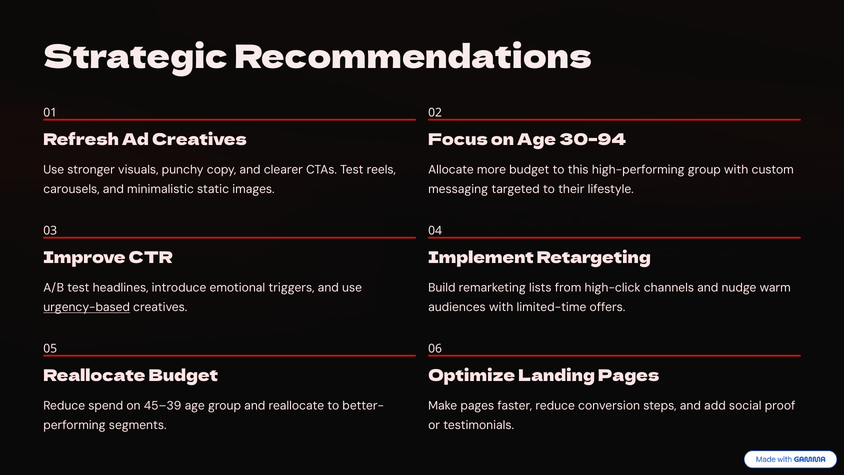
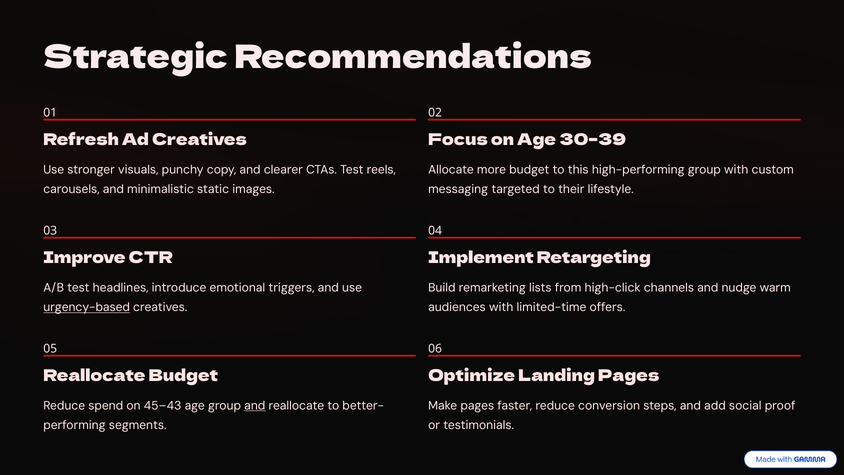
30–94: 30–94 -> 30–39 (593, 140)
45–39: 45–39 -> 45–43 (163, 405)
and underline: none -> present (255, 405)
